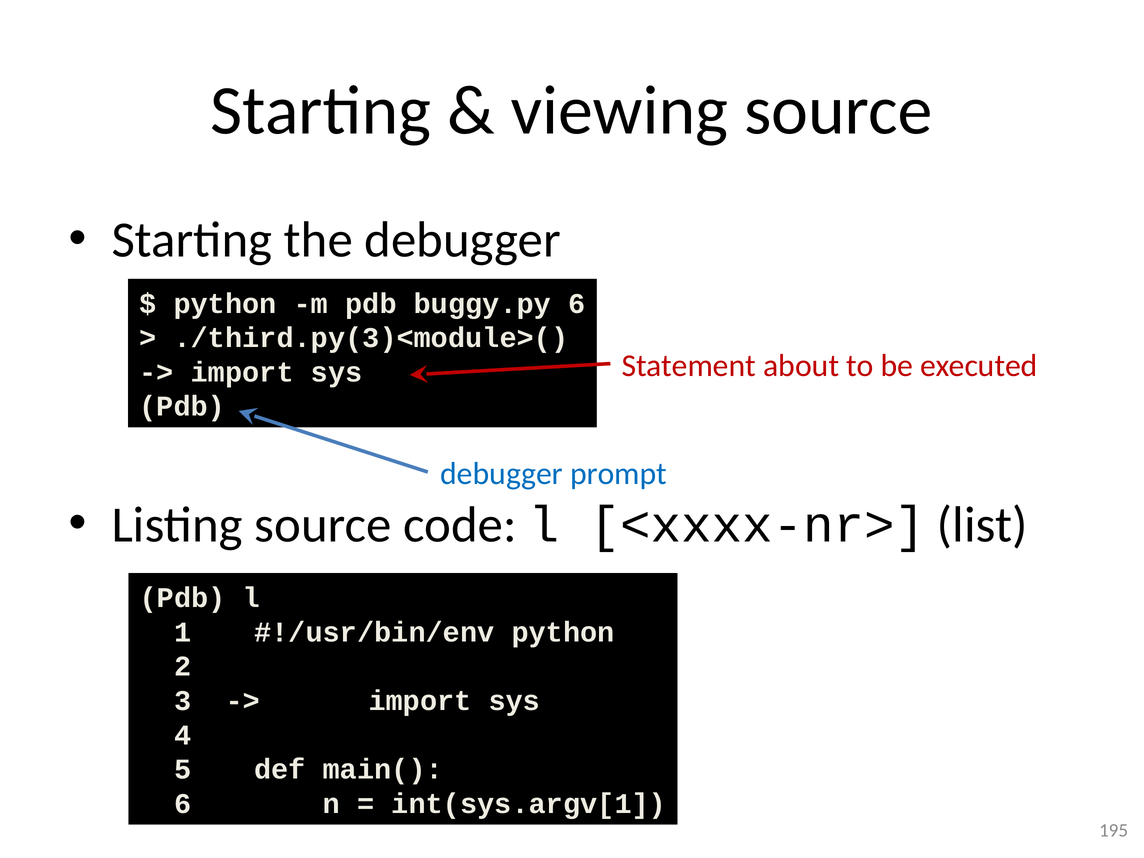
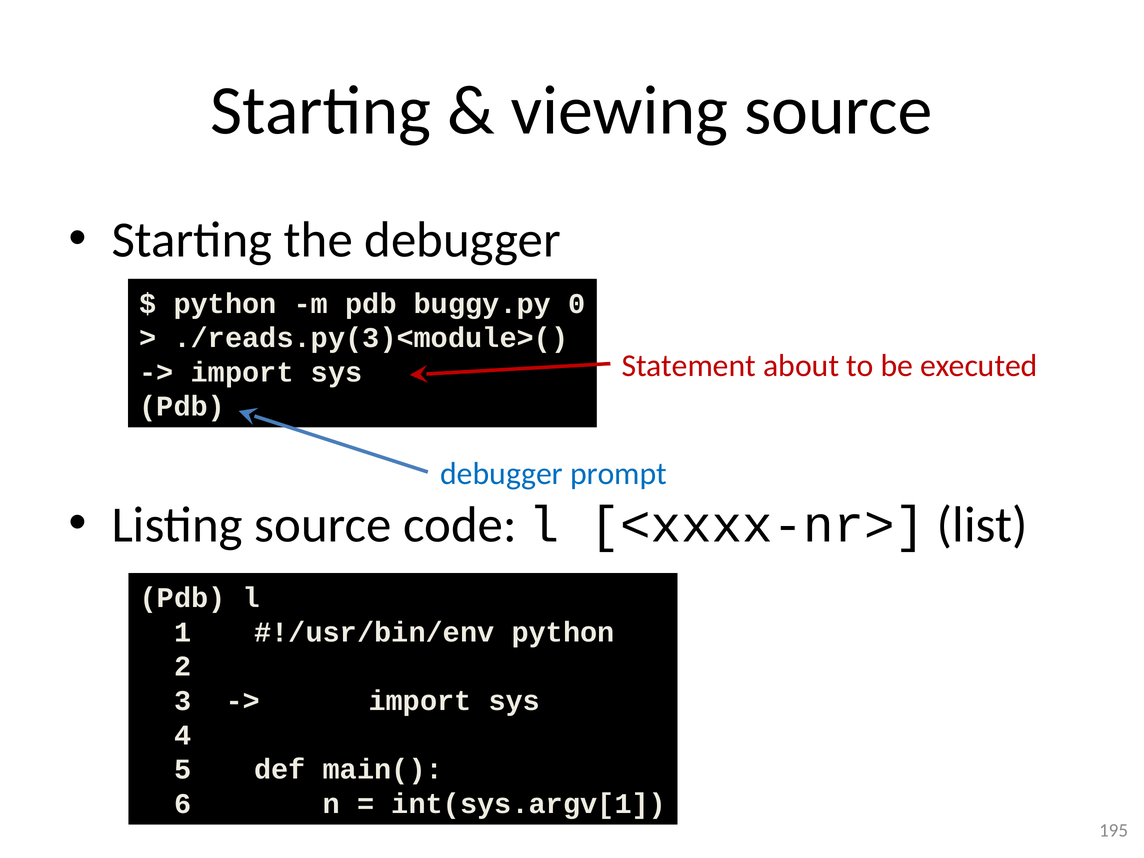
buggy.py 6: 6 -> 0 (577, 304)
./third.py(3)<module>(: ./third.py(3)<module>( -> ./reads.py(3)<module>( (371, 338)
